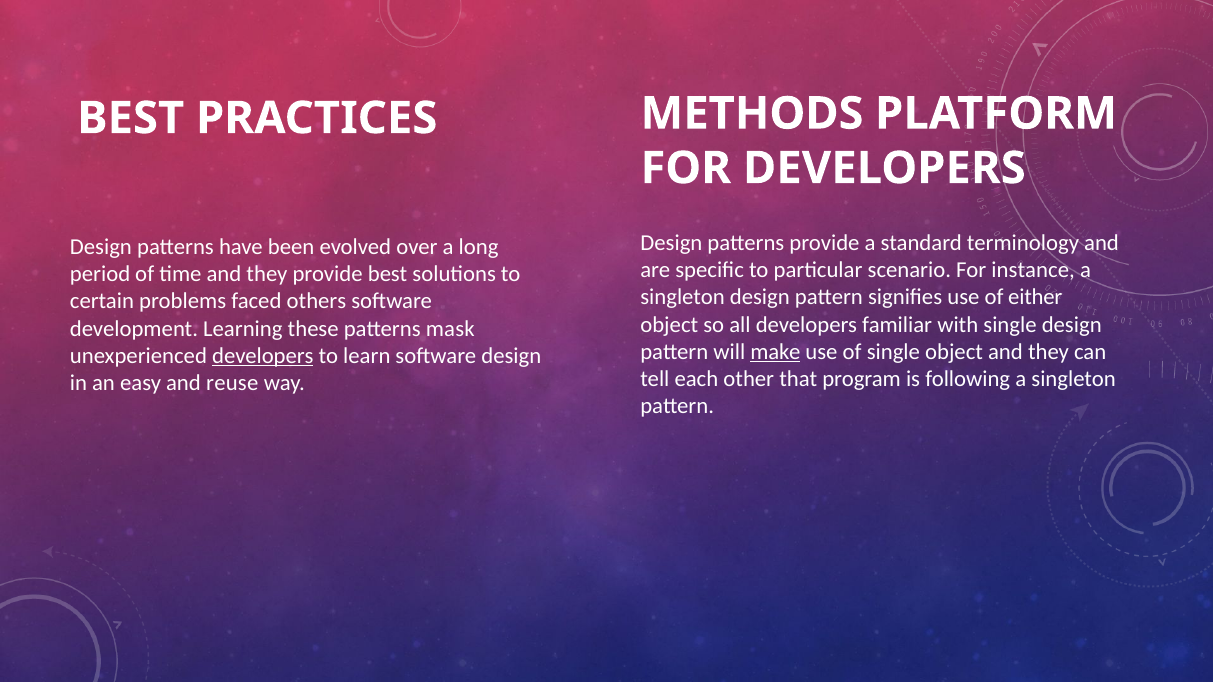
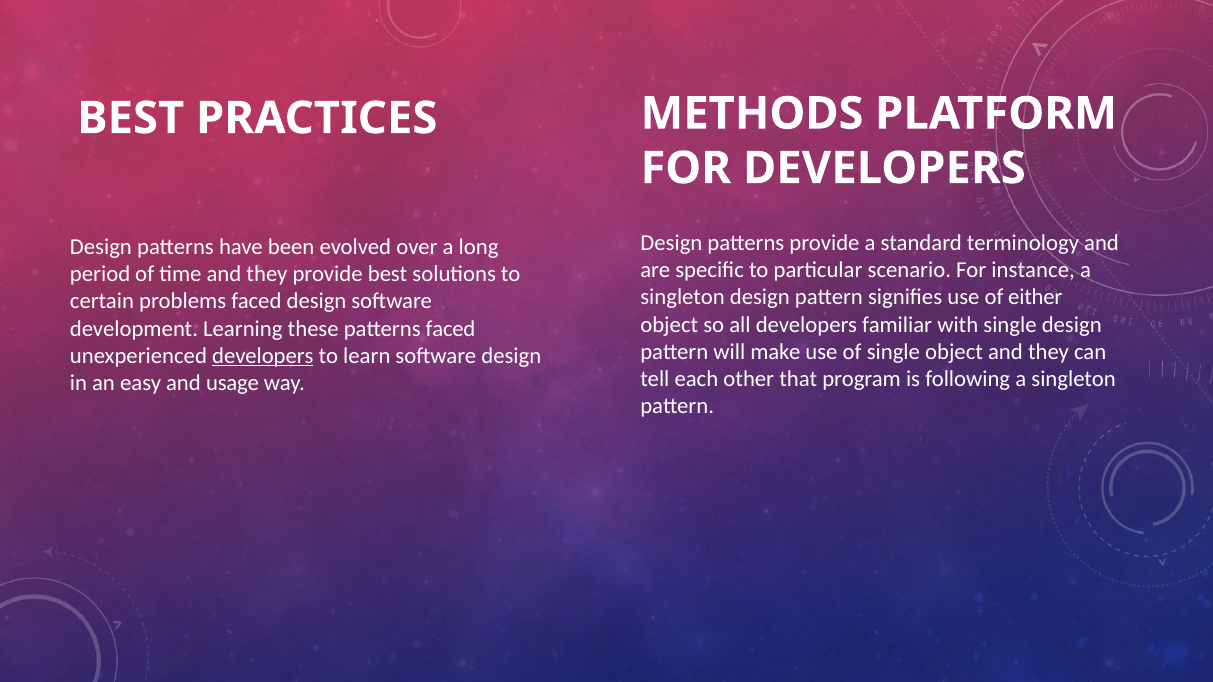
faced others: others -> design (317, 301)
patterns mask: mask -> faced (451, 329)
make underline: present -> none (775, 352)
reuse: reuse -> usage (232, 383)
